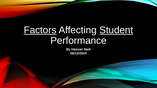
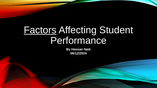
Student underline: present -> none (116, 30)
